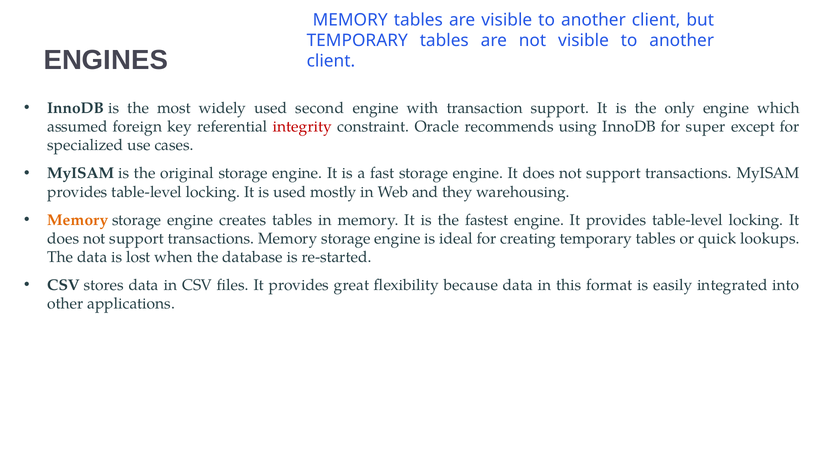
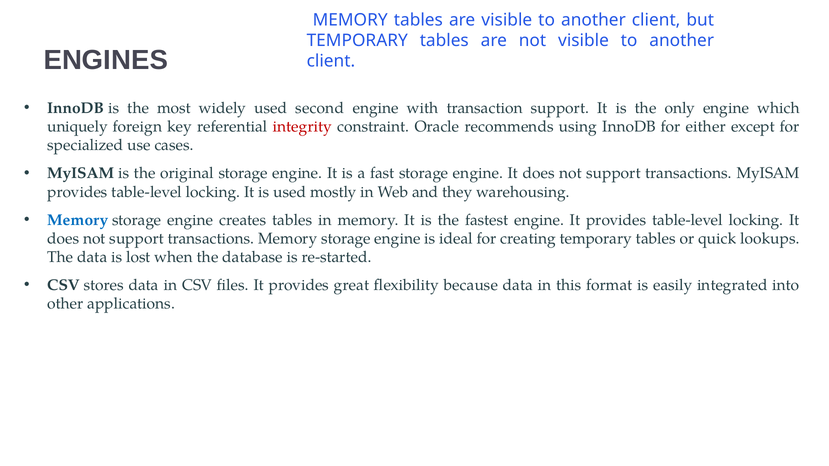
assumed: assumed -> uniquely (78, 127)
super: super -> either (706, 127)
Memory colour: orange -> blue (78, 220)
